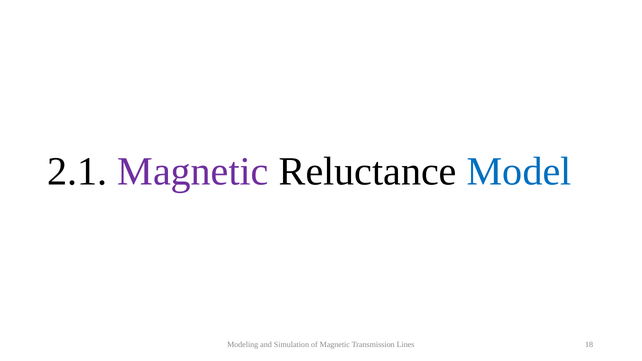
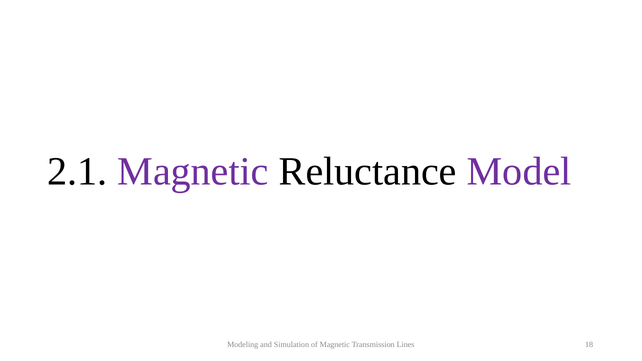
Model colour: blue -> purple (519, 171)
